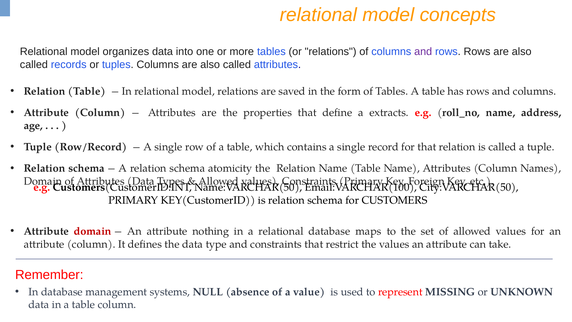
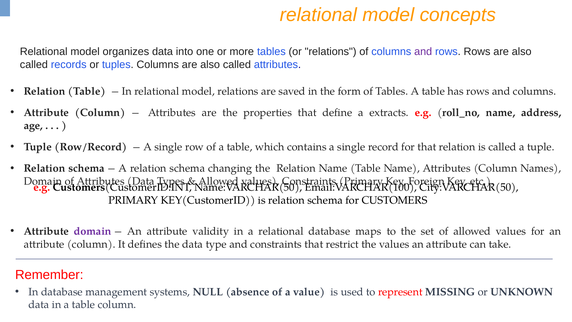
atomicity: atomicity -> changing (230, 168)
domain colour: red -> purple (93, 231)
nothing: nothing -> validity (211, 231)
